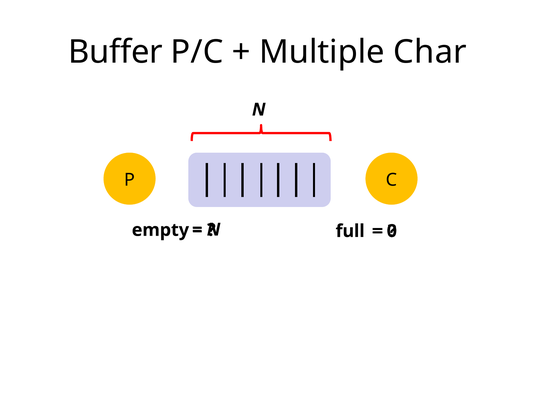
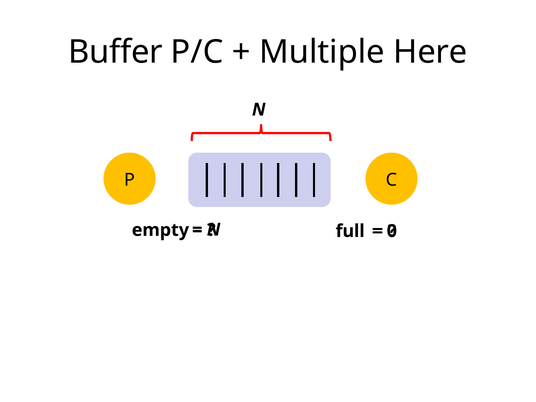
Char: Char -> Here (430, 52)
